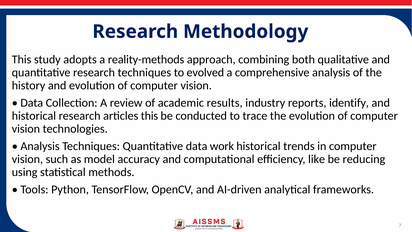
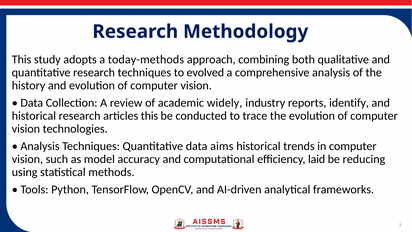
reality-methods: reality-methods -> today-methods (146, 60)
results: results -> widely (225, 103)
work: work -> aims (222, 146)
like: like -> laid (317, 159)
